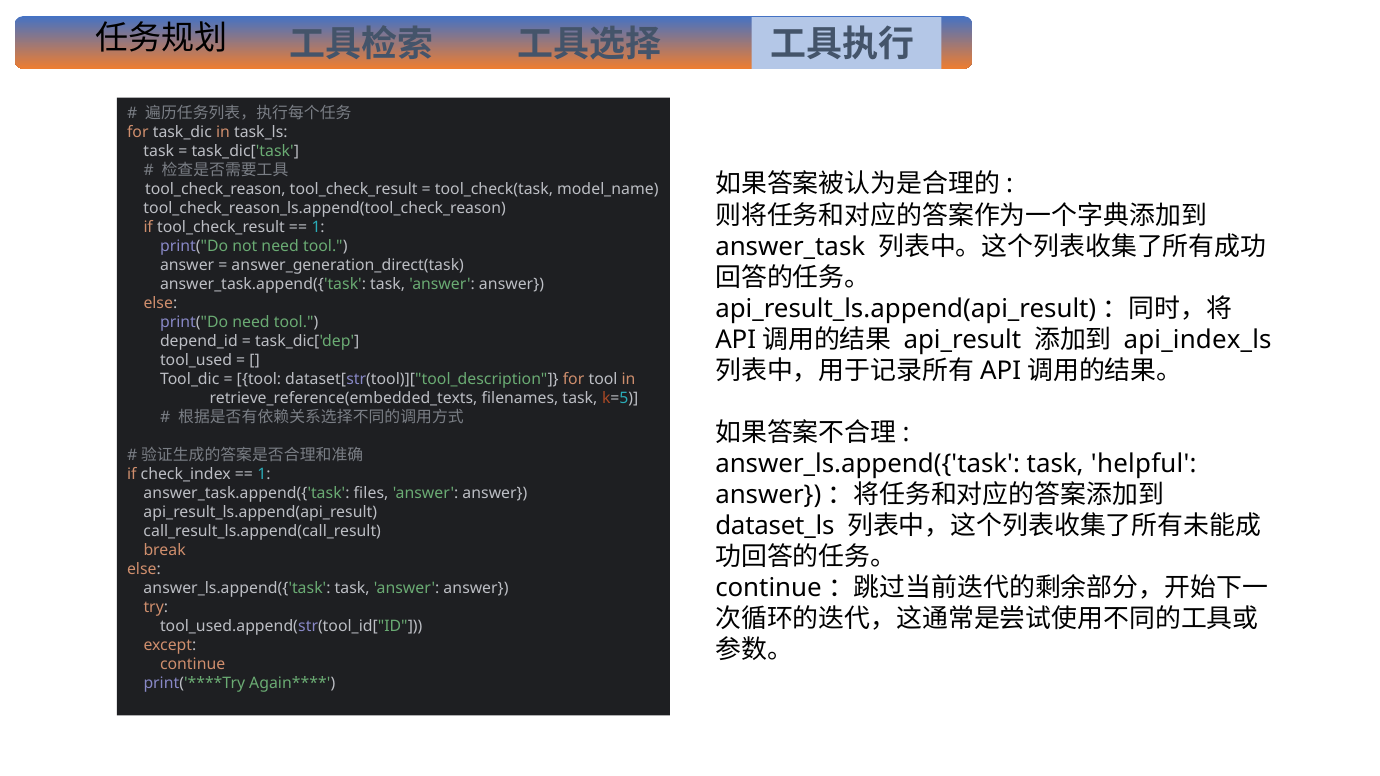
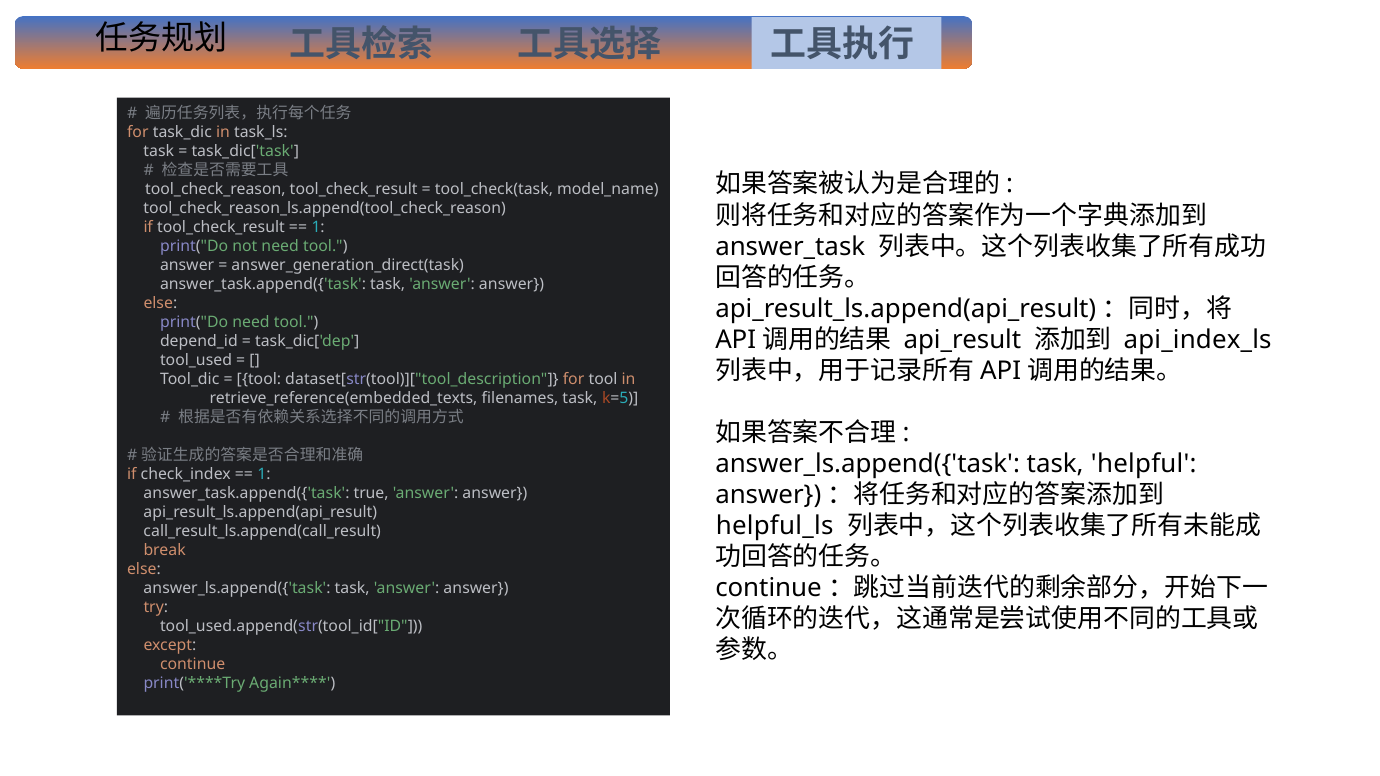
files: files -> true (371, 493)
dataset_ls: dataset_ls -> helpful_ls (775, 526)
